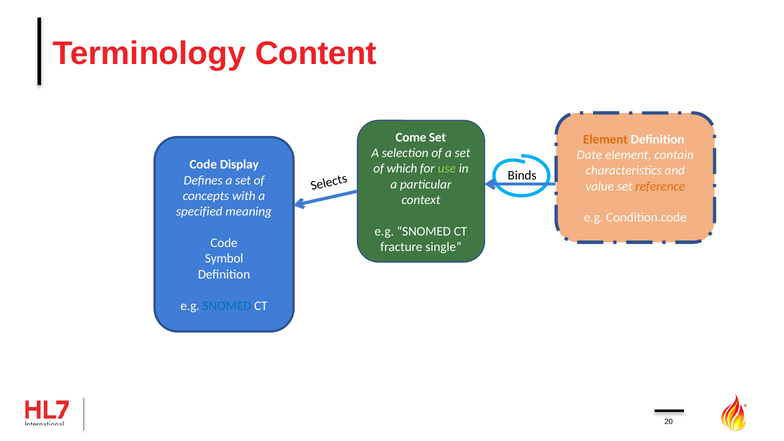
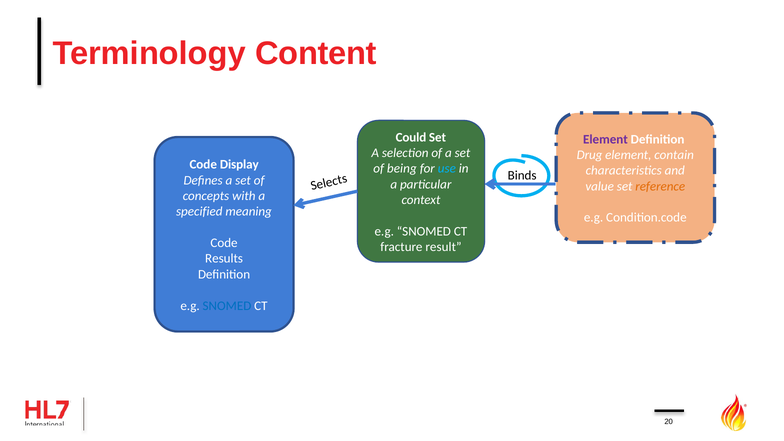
Come: Come -> Could (411, 137)
Element colour: orange -> purple (605, 139)
Date: Date -> Drug (590, 155)
which: which -> being (402, 169)
use colour: light green -> light blue (447, 169)
single: single -> result (443, 247)
Symbol: Symbol -> Results (224, 259)
